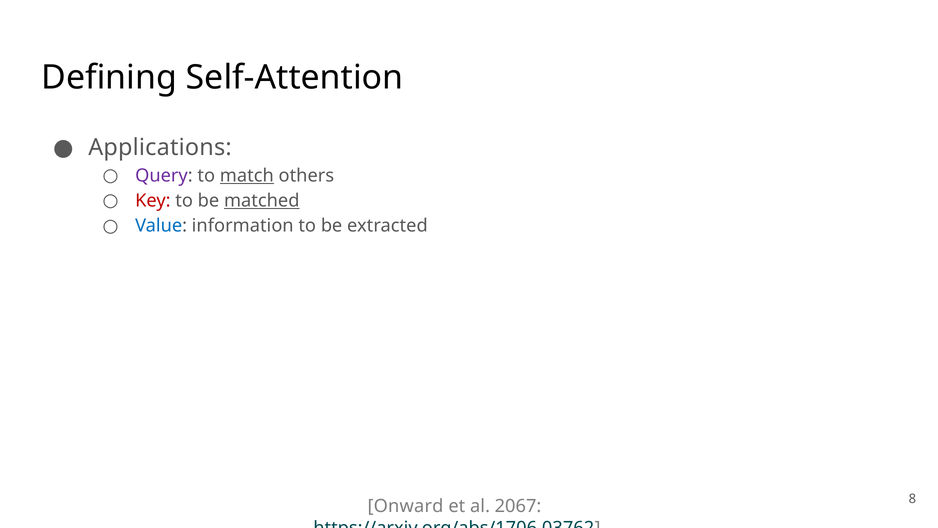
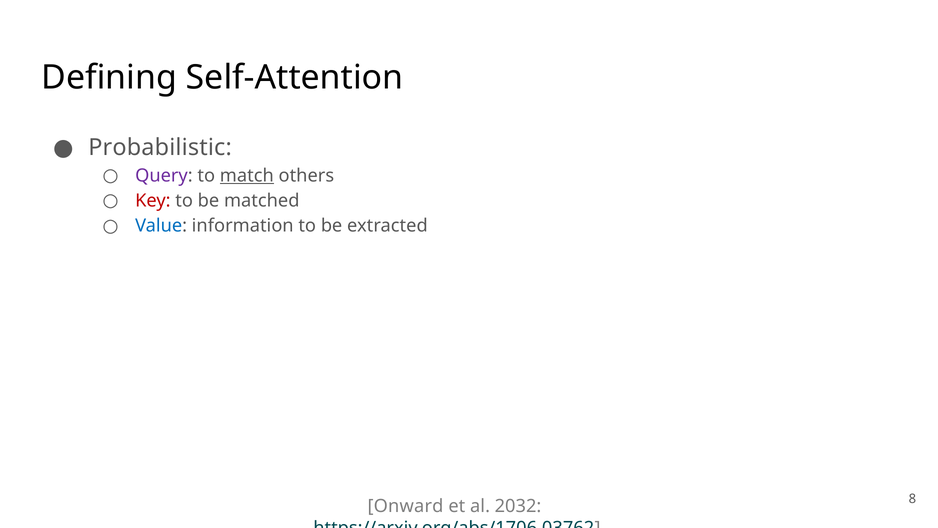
Applications: Applications -> Probabilistic (160, 148)
matched underline: present -> none (262, 201)
2067: 2067 -> 2032 (518, 506)
